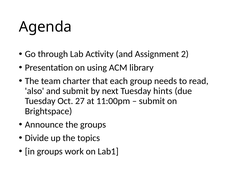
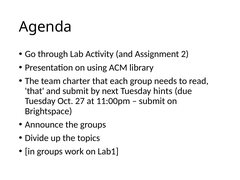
also: also -> that (35, 91)
